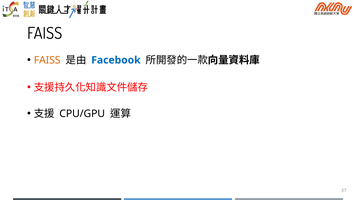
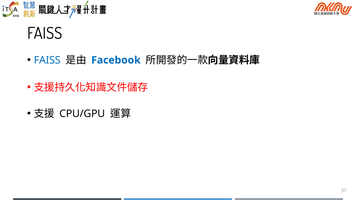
FAISS colour: orange -> blue (47, 60)
